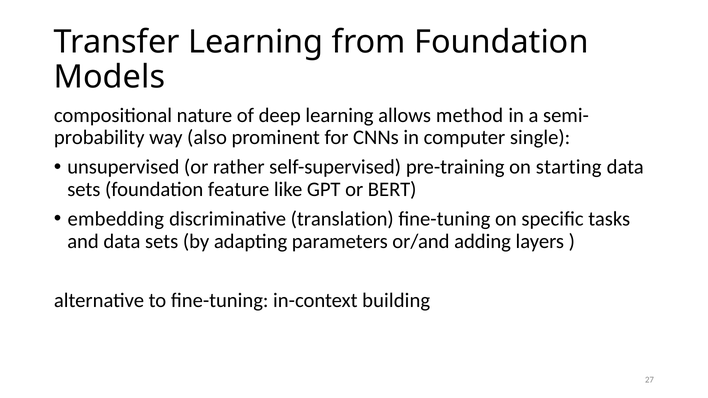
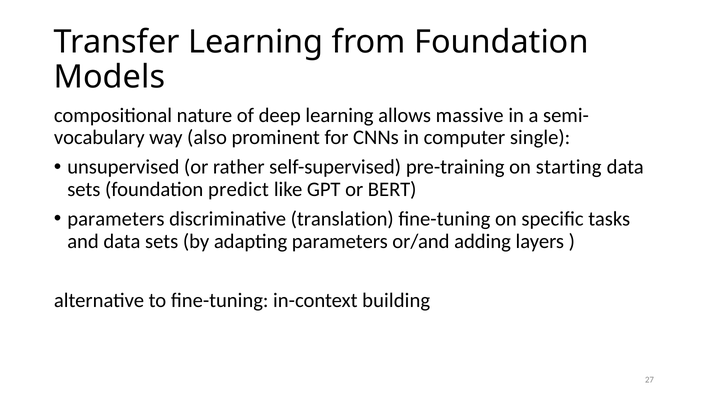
method: method -> massive (470, 115)
probability: probability -> vocabulary (99, 138)
feature: feature -> predict (238, 189)
embedding: embedding -> parameters (116, 219)
